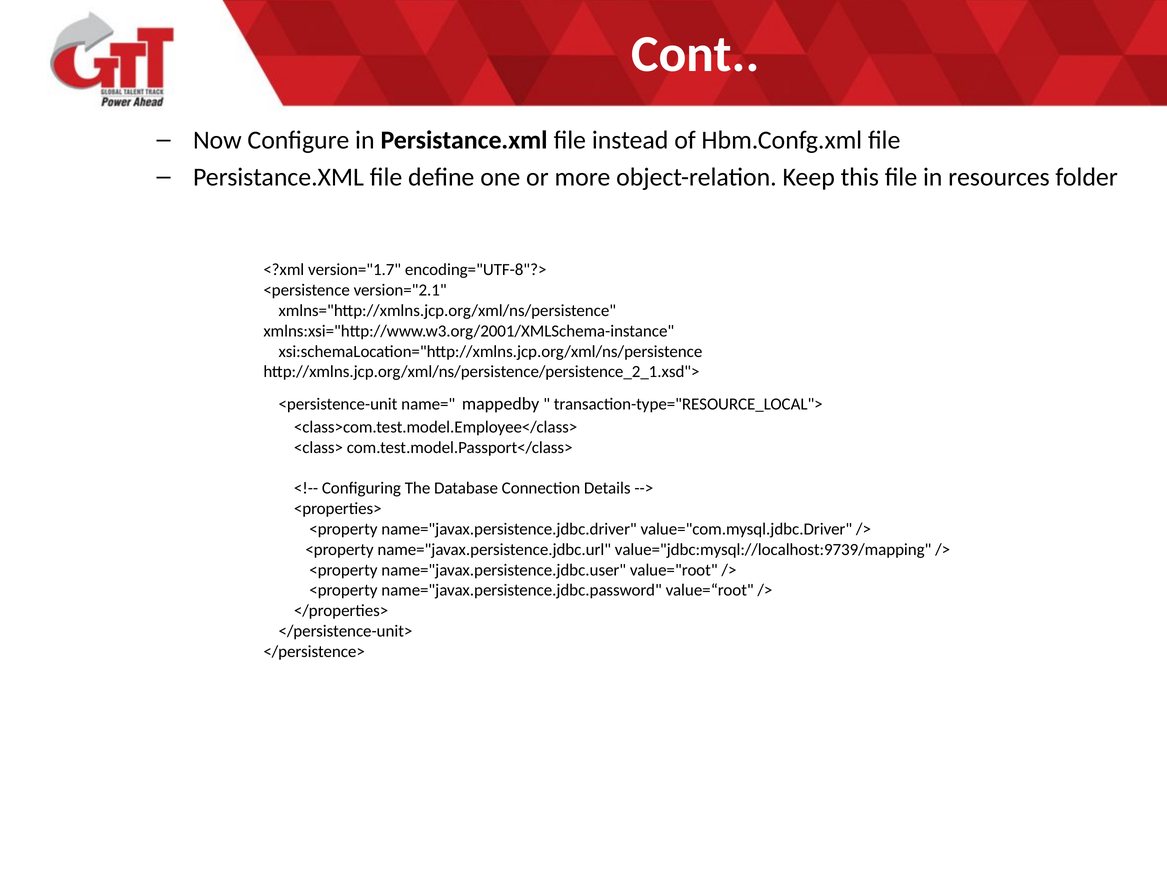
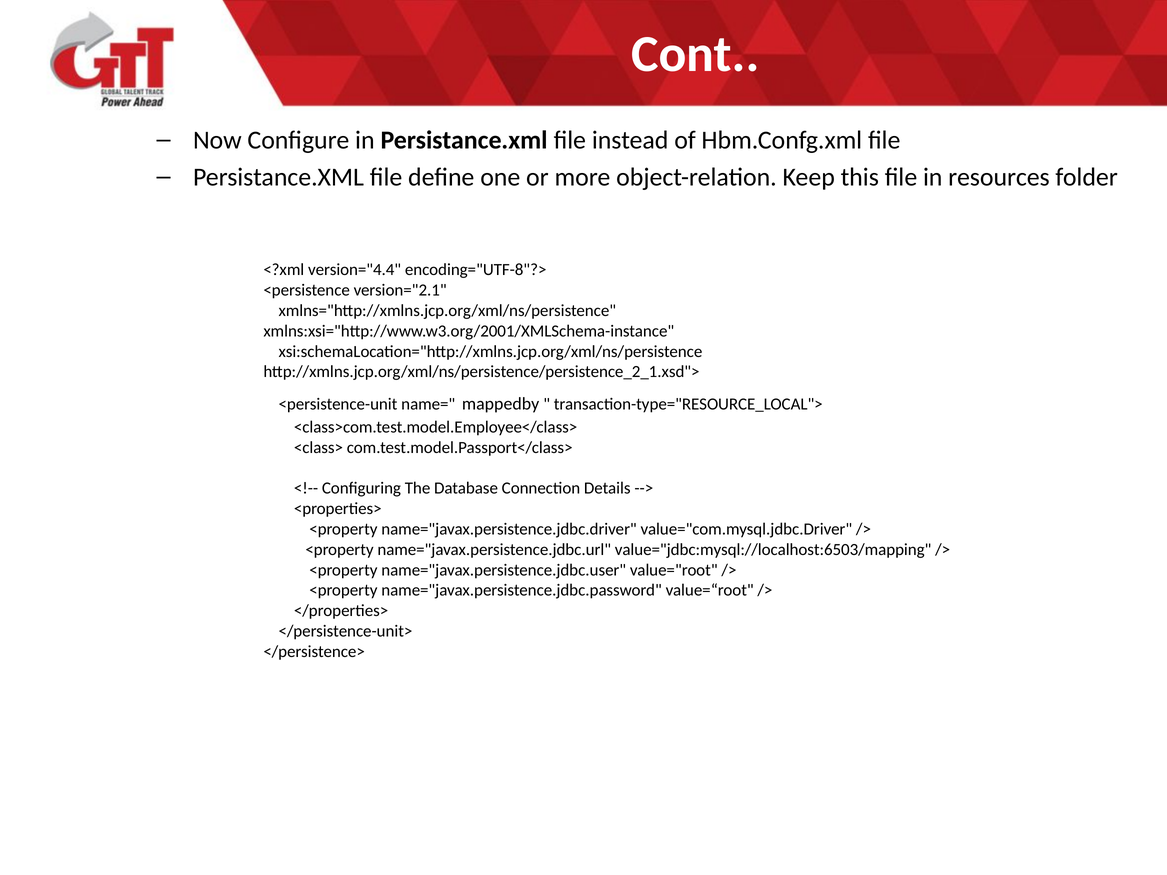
version="1.7: version="1.7 -> version="4.4 (355, 270)
value="jdbc:mysql://localhost:9739/mapping: value="jdbc:mysql://localhost:9739/mapping -> value="jdbc:mysql://localhost:6503/mapping (773, 550)
